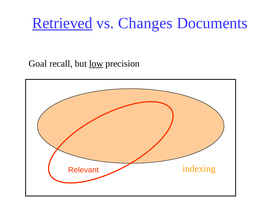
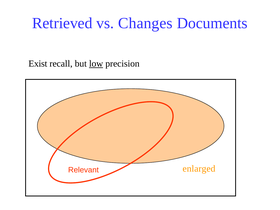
Retrieved underline: present -> none (62, 23)
Goal: Goal -> Exist (38, 64)
indexing: indexing -> enlarged (199, 169)
